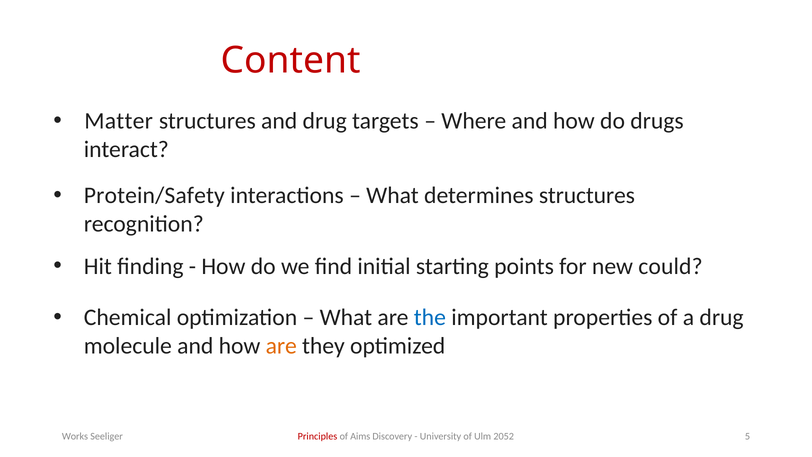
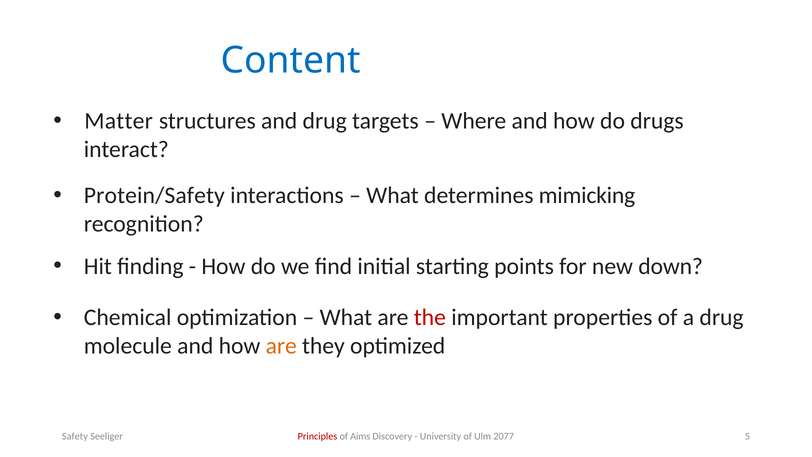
Content colour: red -> blue (291, 61)
determines structures: structures -> mimicking (587, 195)
could: could -> down (671, 266)
the colour: blue -> red (430, 317)
2052: 2052 -> 2077 (504, 436)
Works: Works -> Safety (75, 436)
